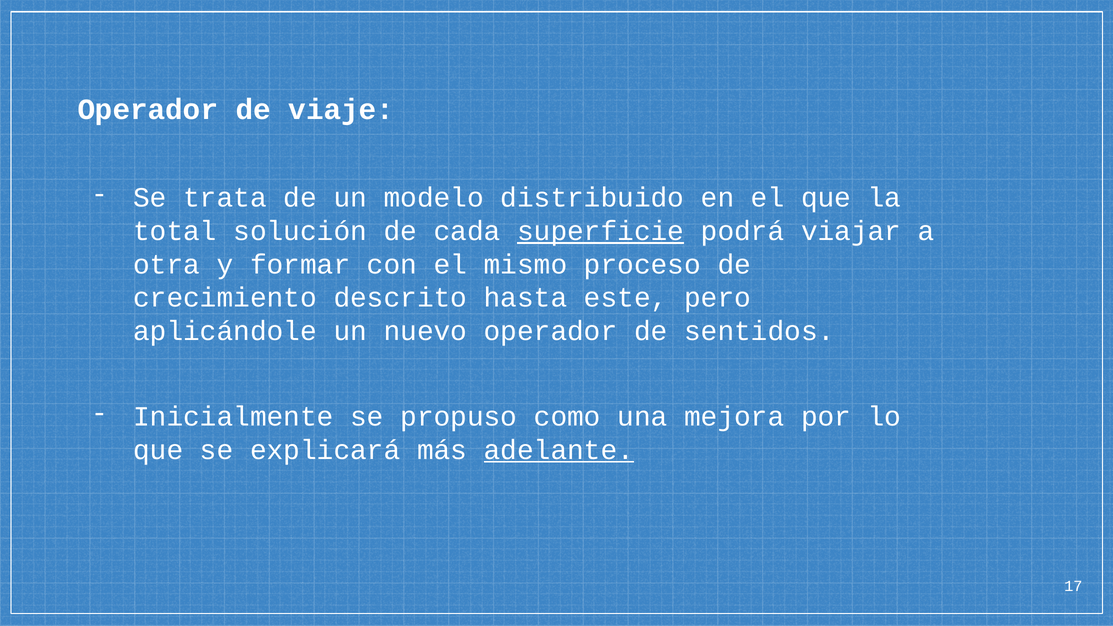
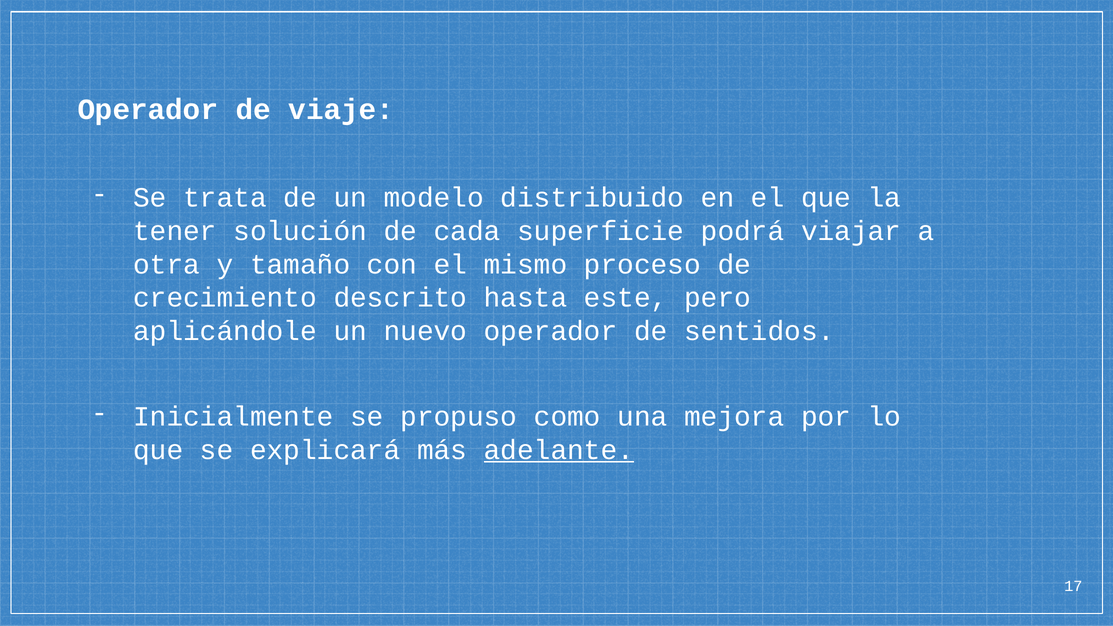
total: total -> tener (175, 231)
superficie underline: present -> none (601, 231)
formar: formar -> tamaño (300, 264)
